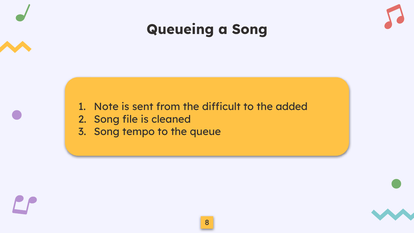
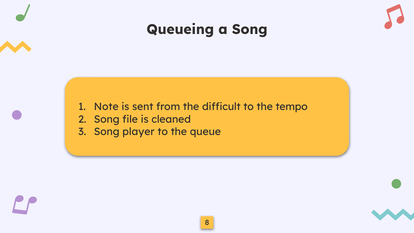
added: added -> tempo (292, 107)
tempo: tempo -> player (139, 132)
